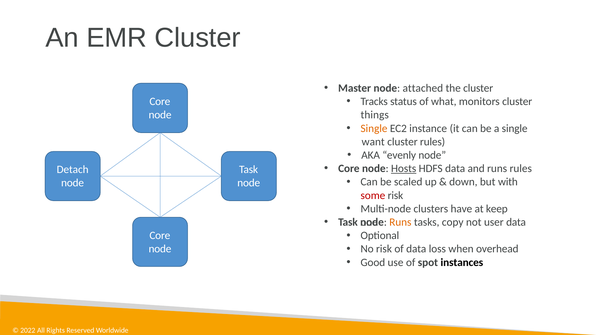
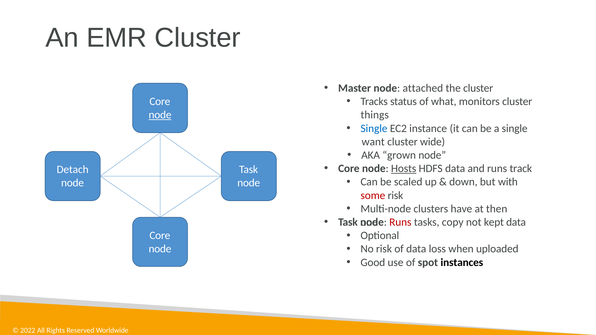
node underline: none -> present (160, 115)
Single colour: orange -> blue (374, 128)
cluster rules: rules -> wide (433, 142)
evenly: evenly -> grown (399, 155)
runs rules: rules -> track (521, 169)
keep: keep -> then (497, 209)
Runs colour: orange -> red (400, 222)
user: user -> kept (494, 222)
overhead: overhead -> uploaded (497, 249)
